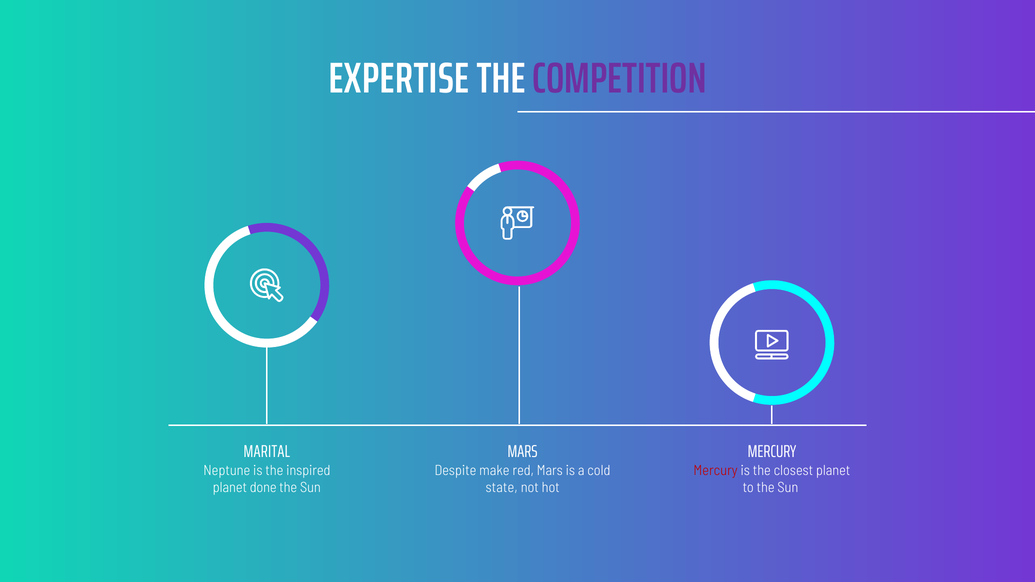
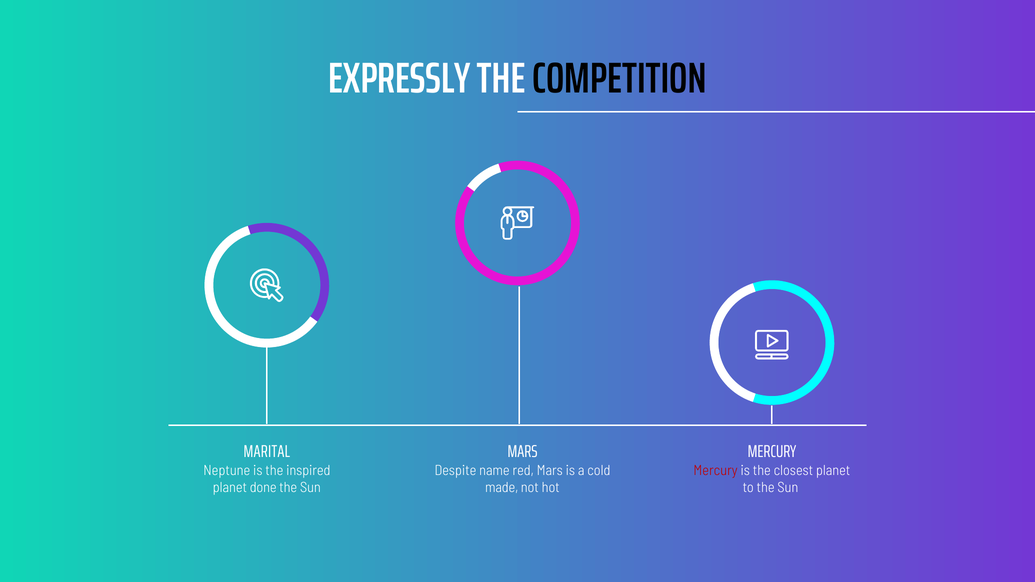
EXPERTISE: EXPERTISE -> EXPRESSLY (399, 78)
COMPETITION colour: purple -> black (619, 78)
make: make -> name (494, 470)
state: state -> made (502, 488)
